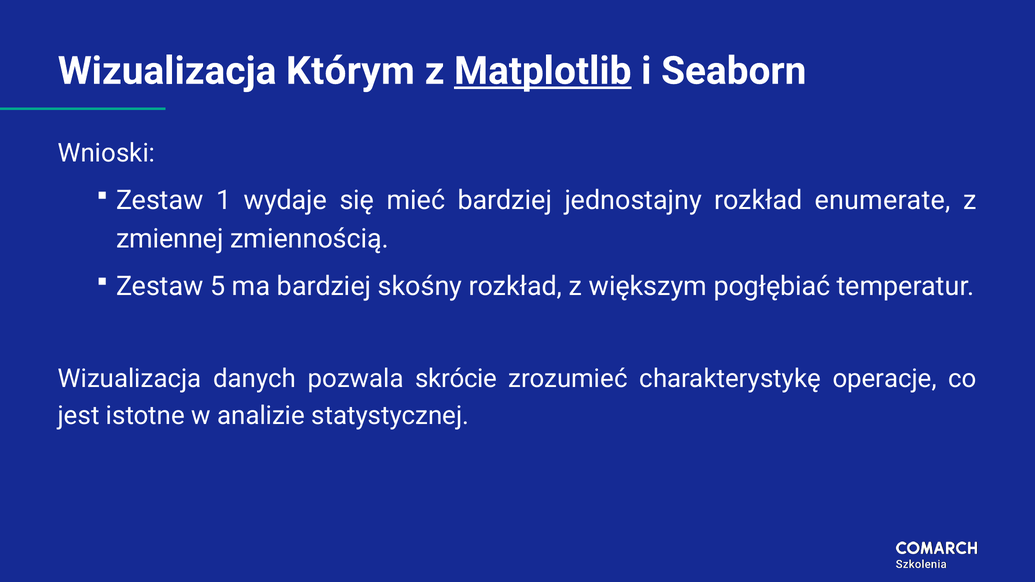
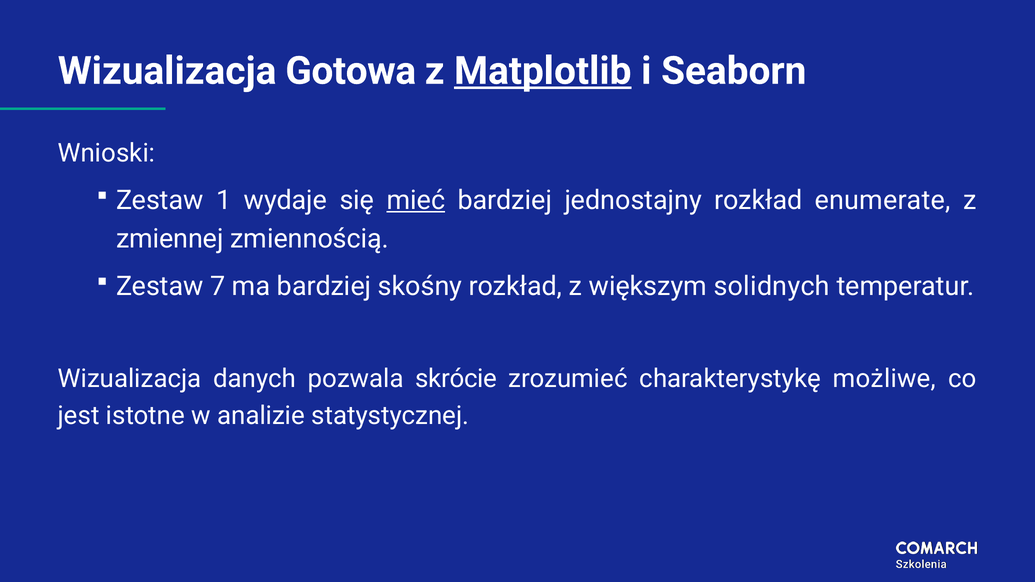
Którym: Którym -> Gotowa (351, 71)
mieć underline: none -> present (416, 200)
5: 5 -> 7 (218, 286)
pogłębiać: pogłębiać -> solidnych (772, 286)
operacje: operacje -> możliwe (884, 379)
